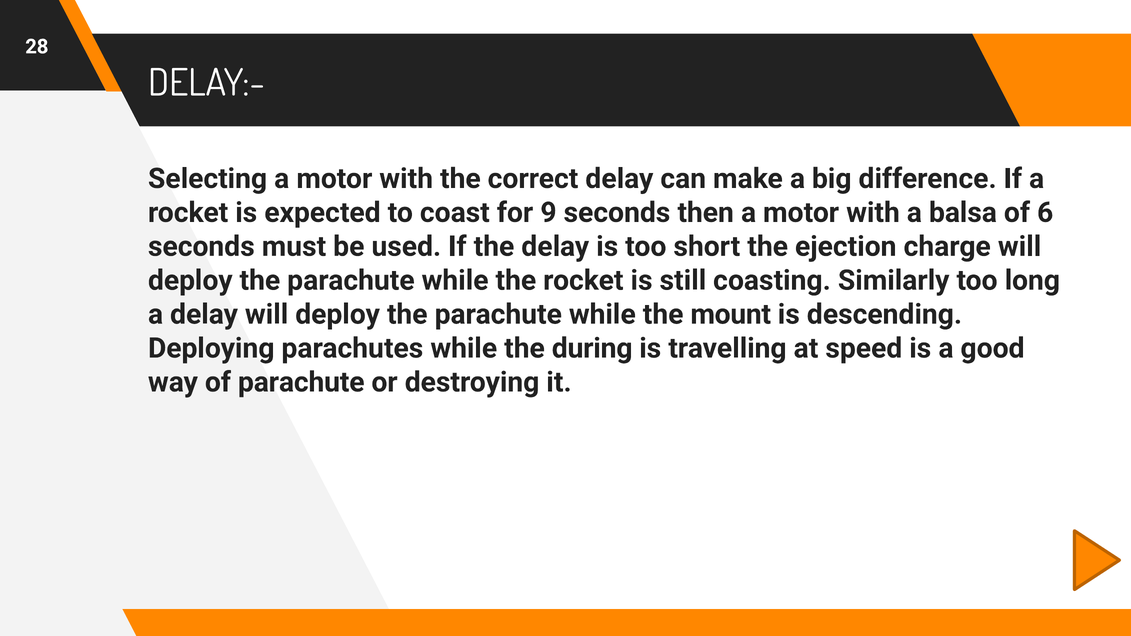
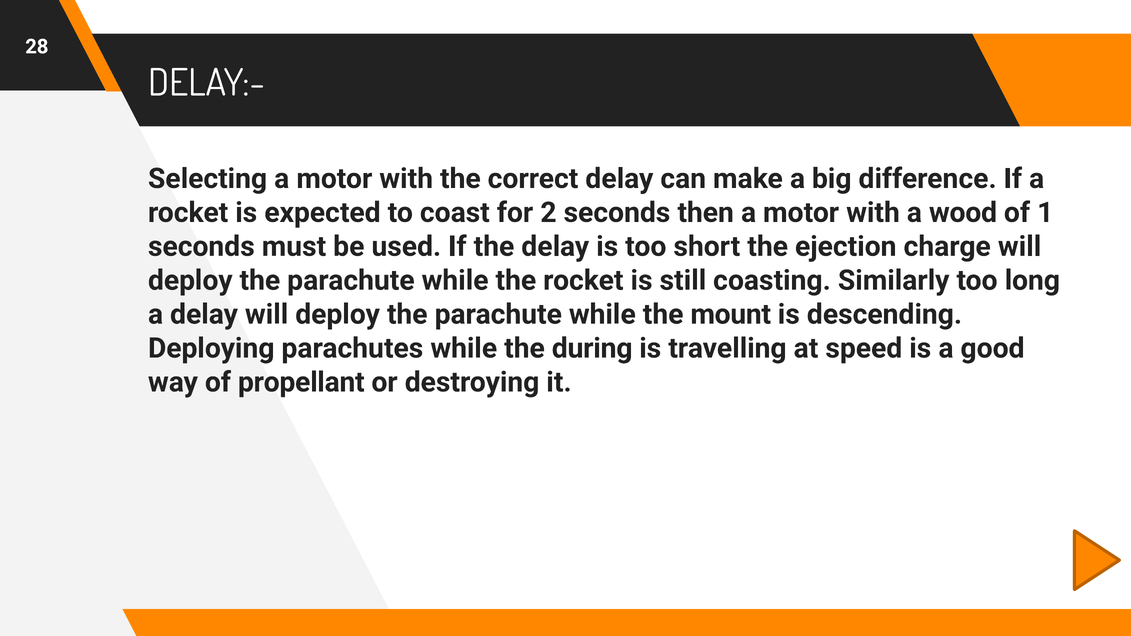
9: 9 -> 2 (548, 213)
balsa: balsa -> wood (963, 213)
6: 6 -> 1 (1045, 213)
of parachute: parachute -> propellant (301, 382)
